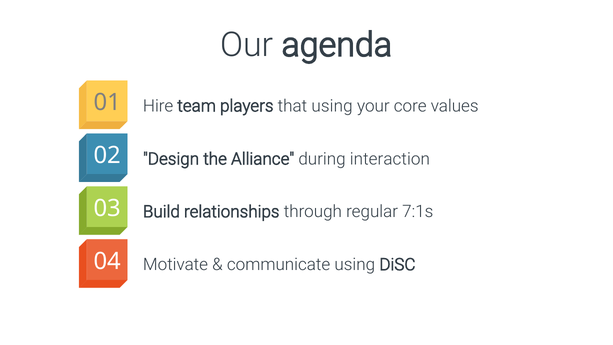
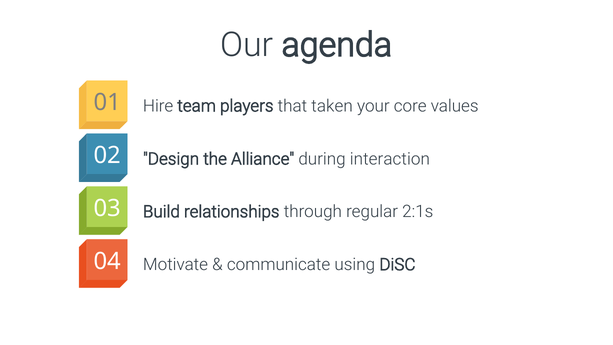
that using: using -> taken (332, 106)
7:1s: 7:1s -> 2:1s (418, 212)
